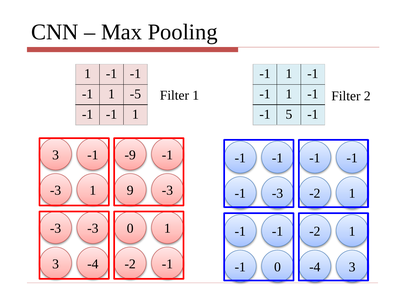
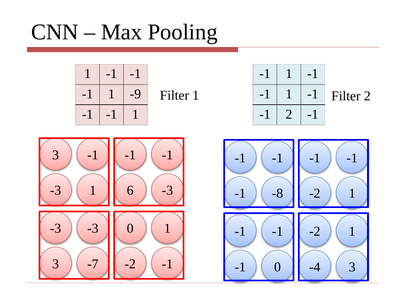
-5: -5 -> -9 (135, 94)
-1 5: 5 -> 2 (289, 114)
3 -1 -9: -9 -> -1 (130, 155)
9: 9 -> 6 (130, 190)
-3: -3 -> -8 (278, 193)
3 -4: -4 -> -7 (93, 264)
